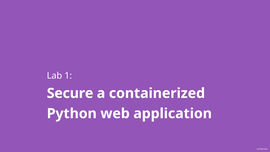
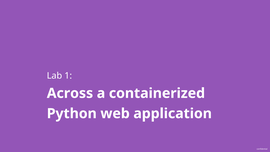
Secure: Secure -> Across (70, 93)
